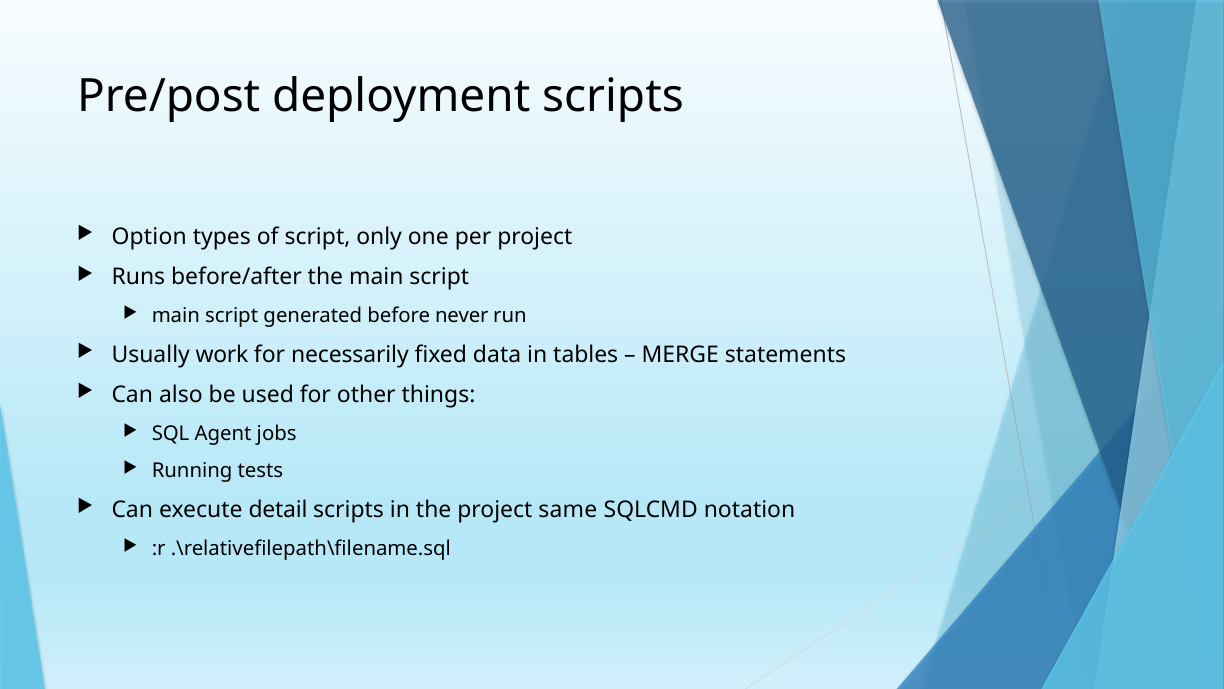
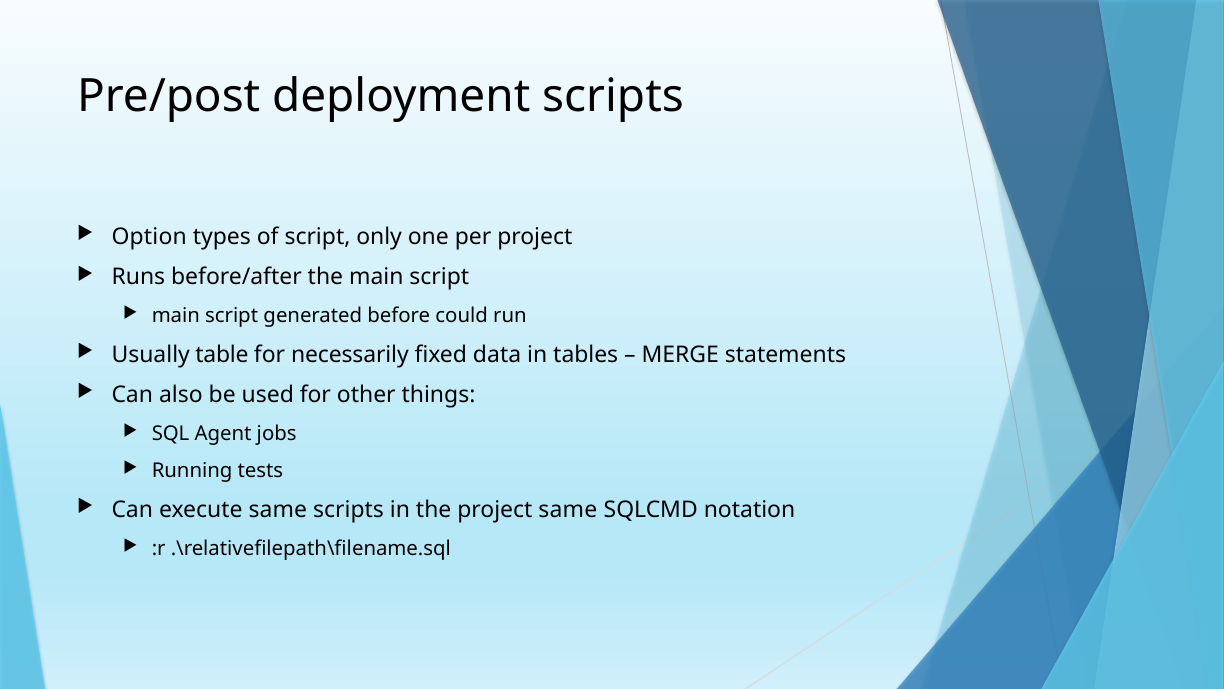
never: never -> could (462, 316)
work: work -> table (222, 355)
execute detail: detail -> same (278, 510)
